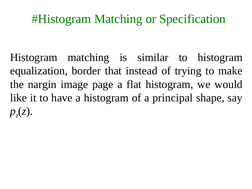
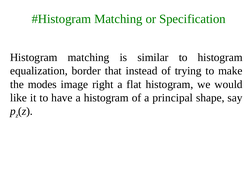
nargin: nargin -> modes (42, 84)
page: page -> right (103, 84)
